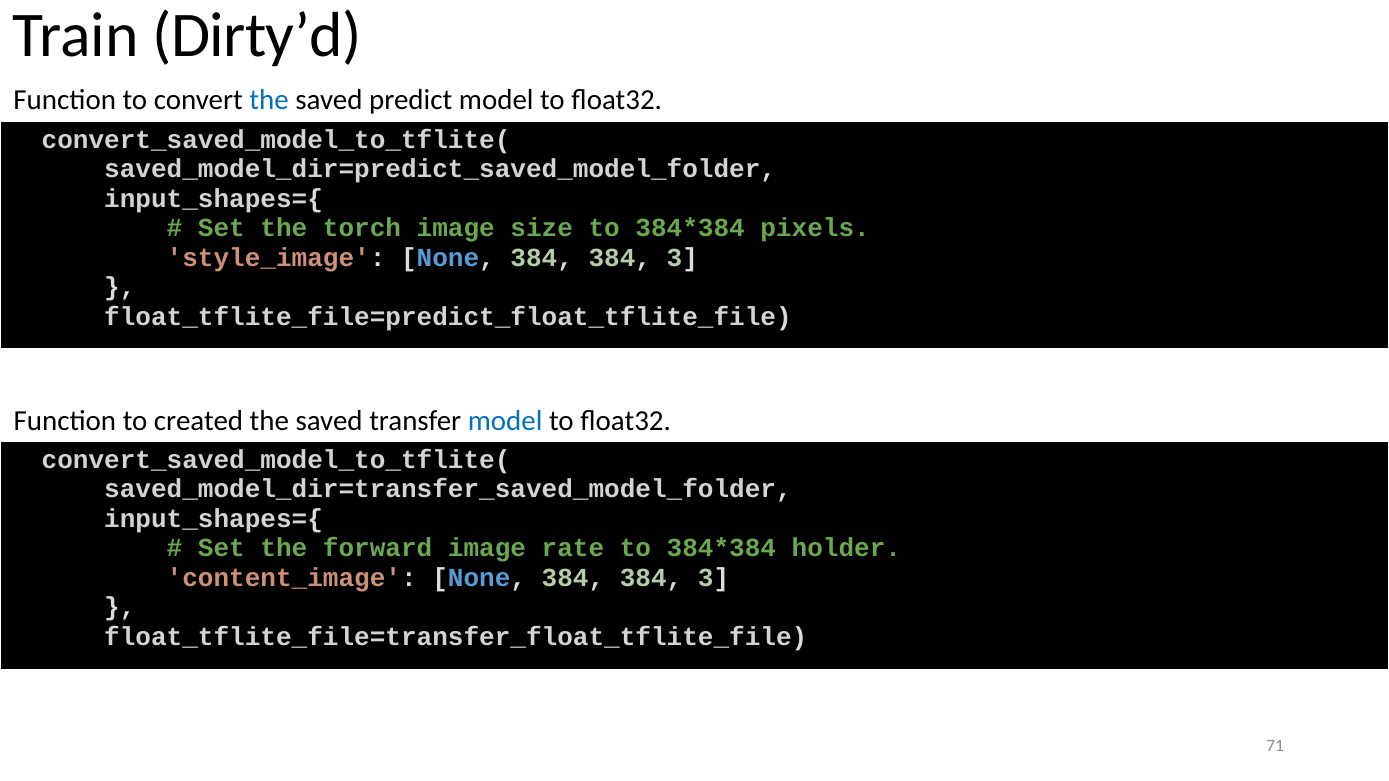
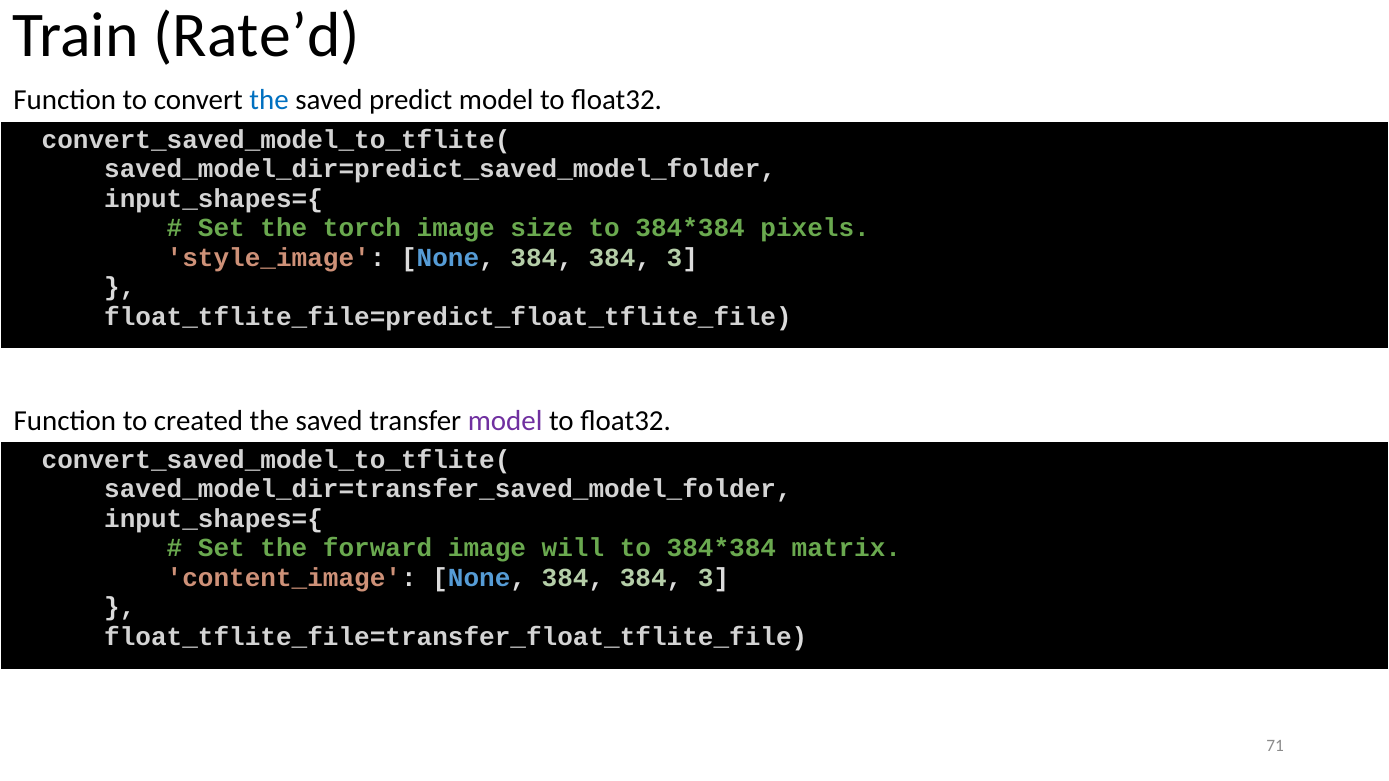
Dirty’d: Dirty’d -> Rate’d (257, 36)
model colour: blue -> purple (505, 421)
rate: rate -> will (573, 549)
holder: holder -> matrix (846, 549)
